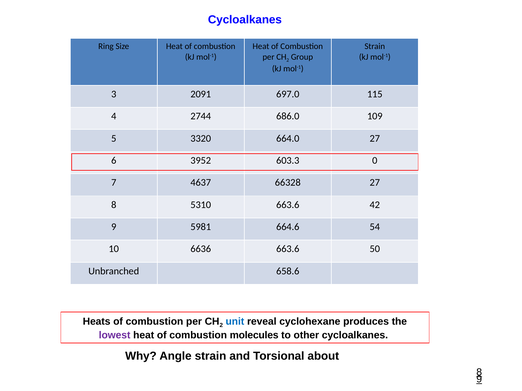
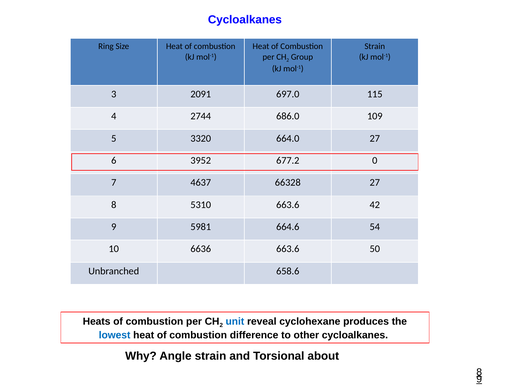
603.3: 603.3 -> 677.2 (288, 161)
lowest colour: purple -> blue (115, 336)
molecules: molecules -> difference (254, 336)
